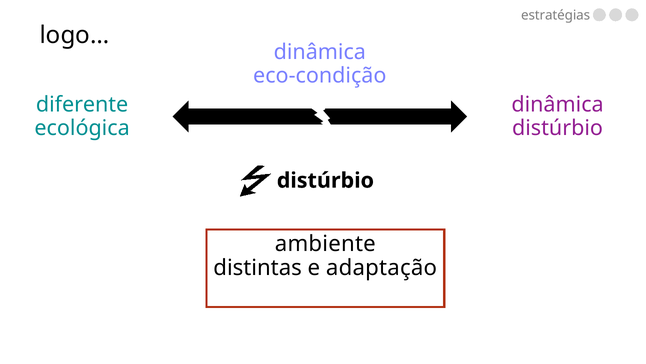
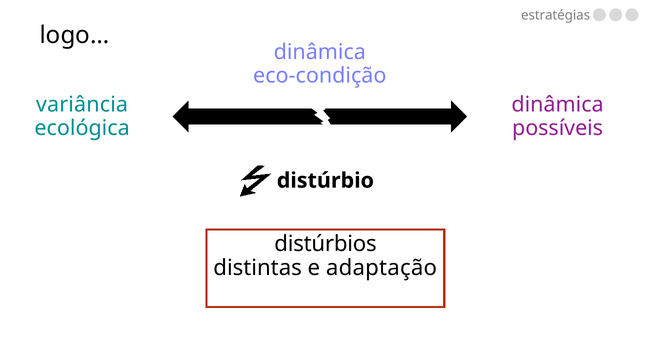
diferente: diferente -> variância (82, 105)
distúrbio: distúrbio -> possíveis (558, 128)
ambiente: ambiente -> distúrbios (326, 244)
